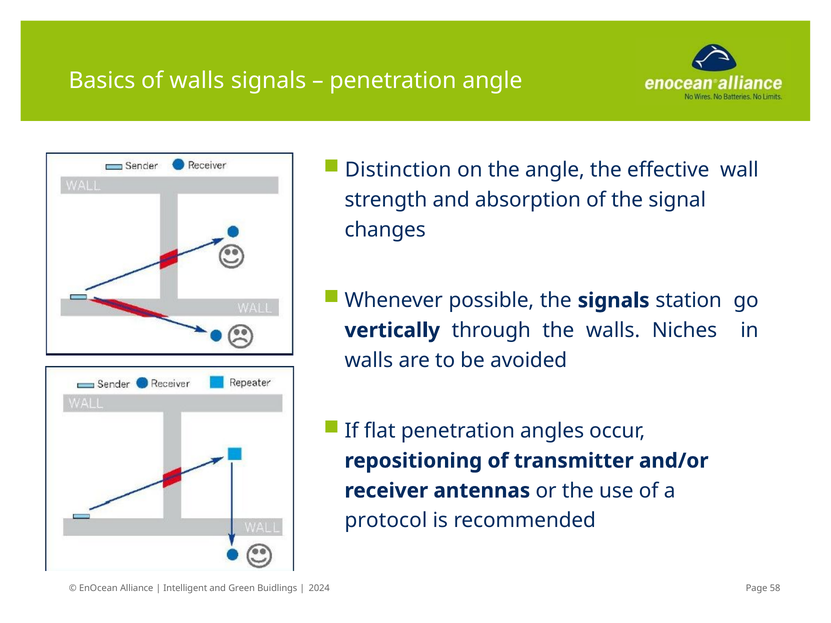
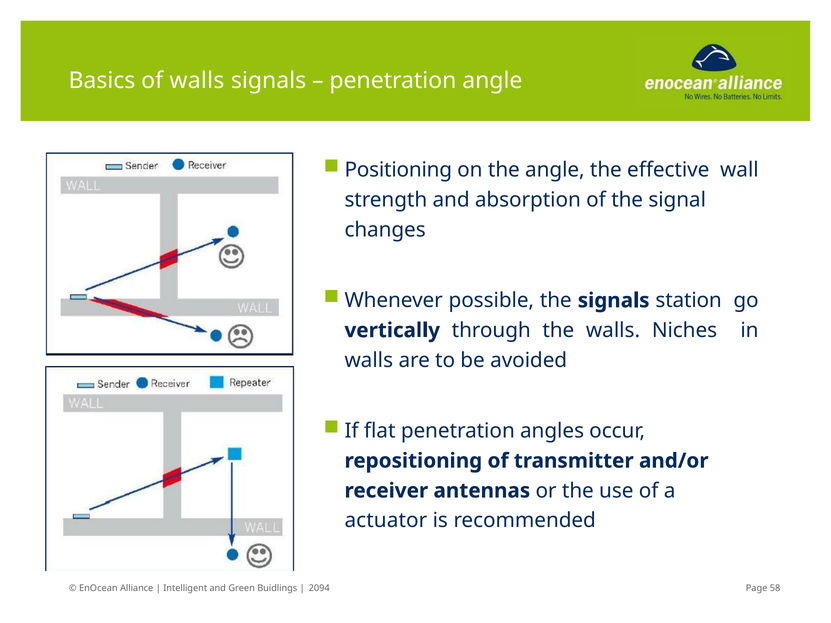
Distinction: Distinction -> Positioning (398, 170)
protocol: protocol -> actuator (386, 521)
2024: 2024 -> 2094 (319, 588)
